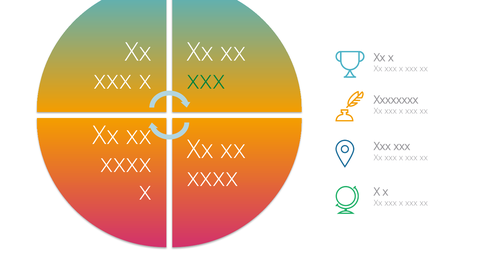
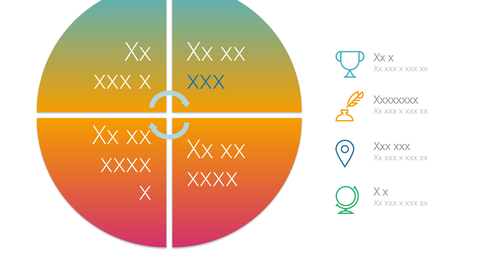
xxx colour: green -> blue (206, 80)
